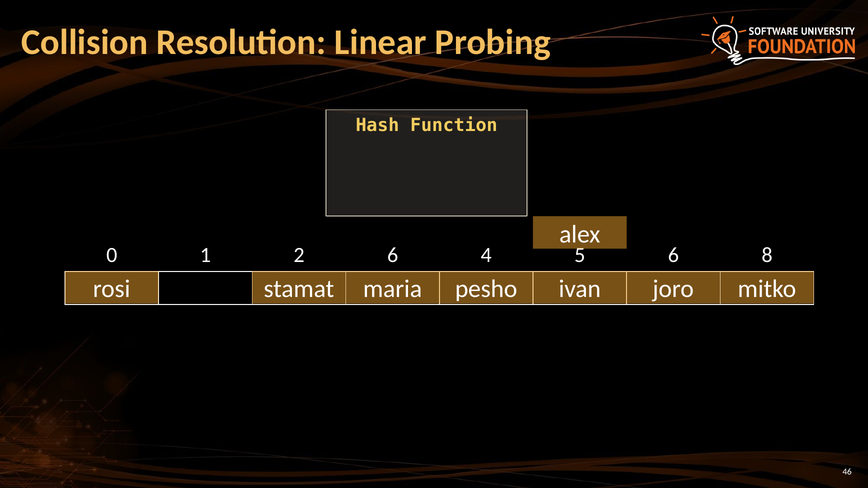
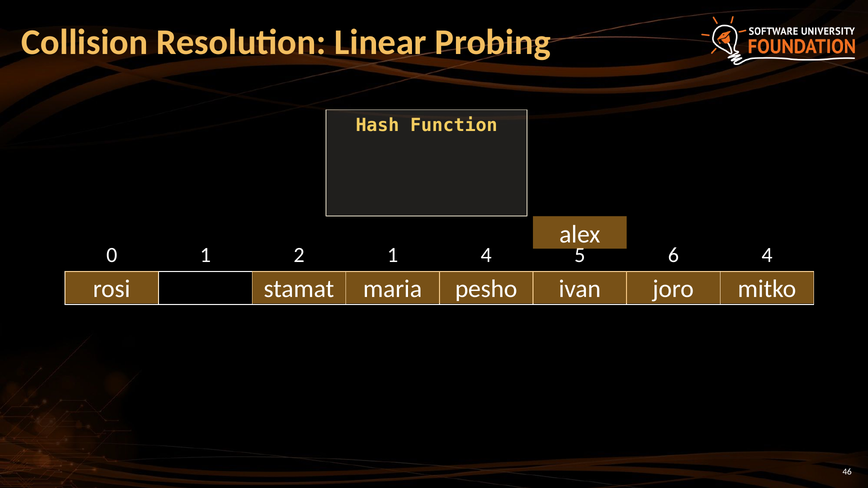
2 6: 6 -> 1 (393, 255)
6 8: 8 -> 4 (767, 255)
